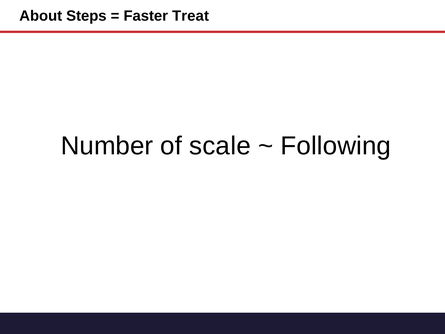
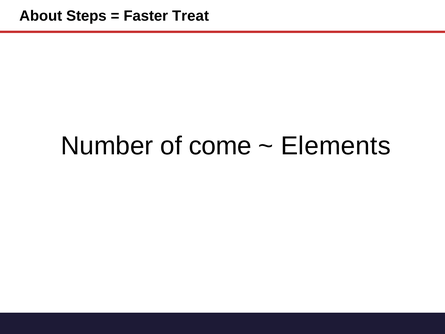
scale: scale -> come (220, 146)
Following: Following -> Elements (336, 146)
